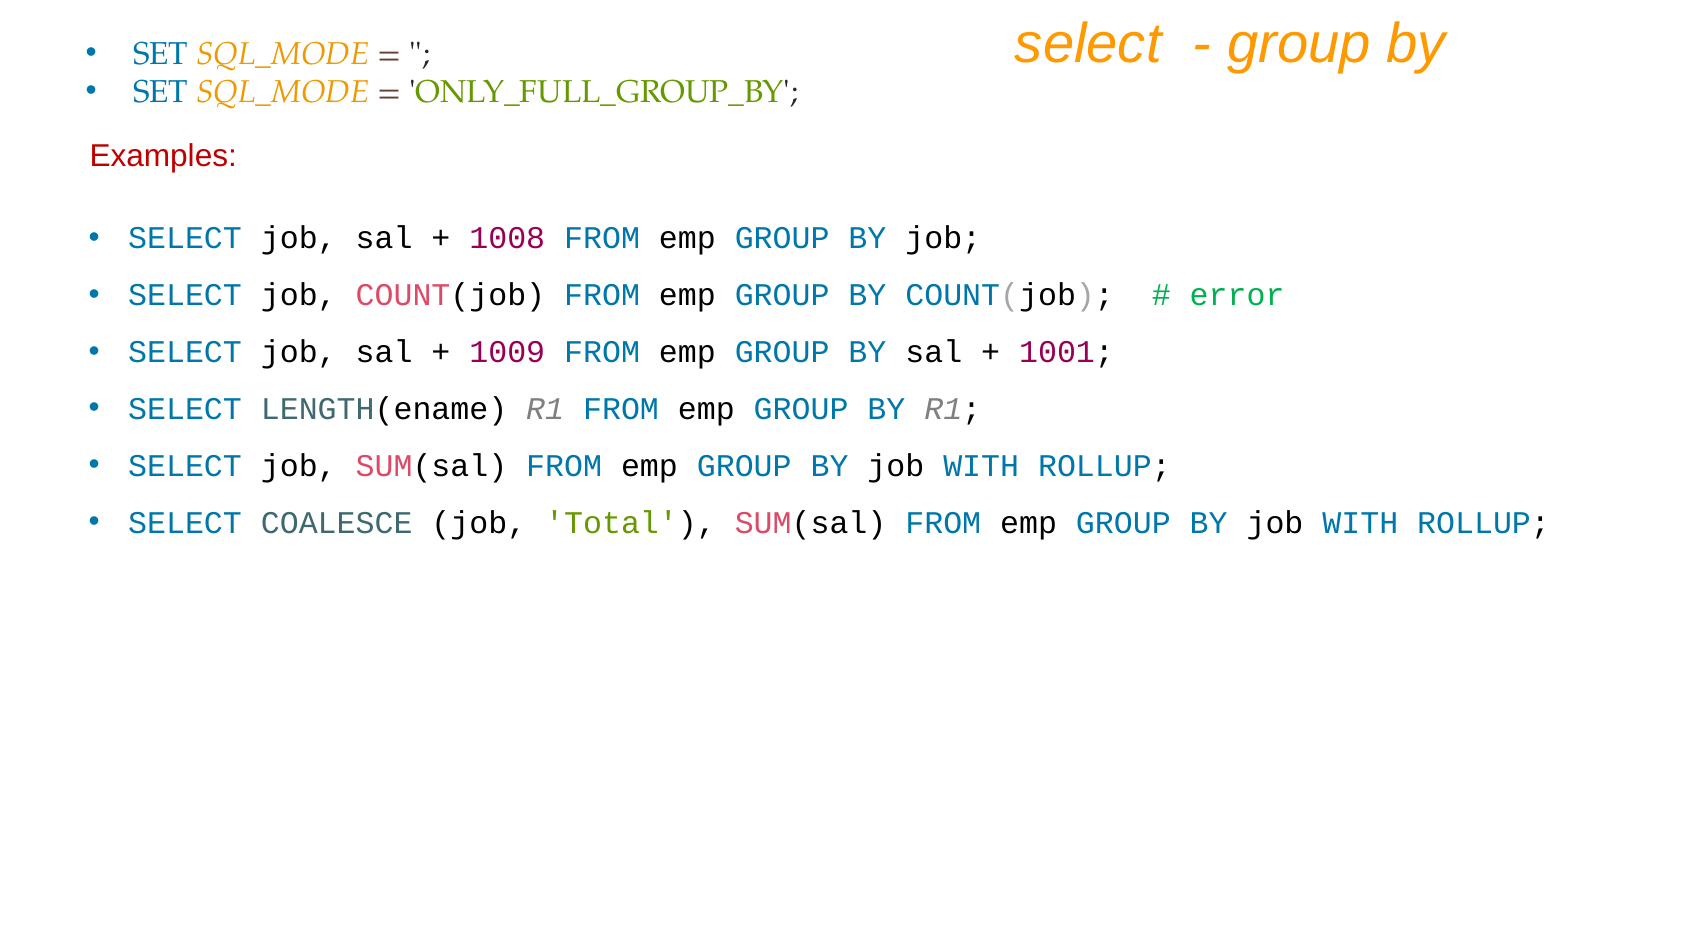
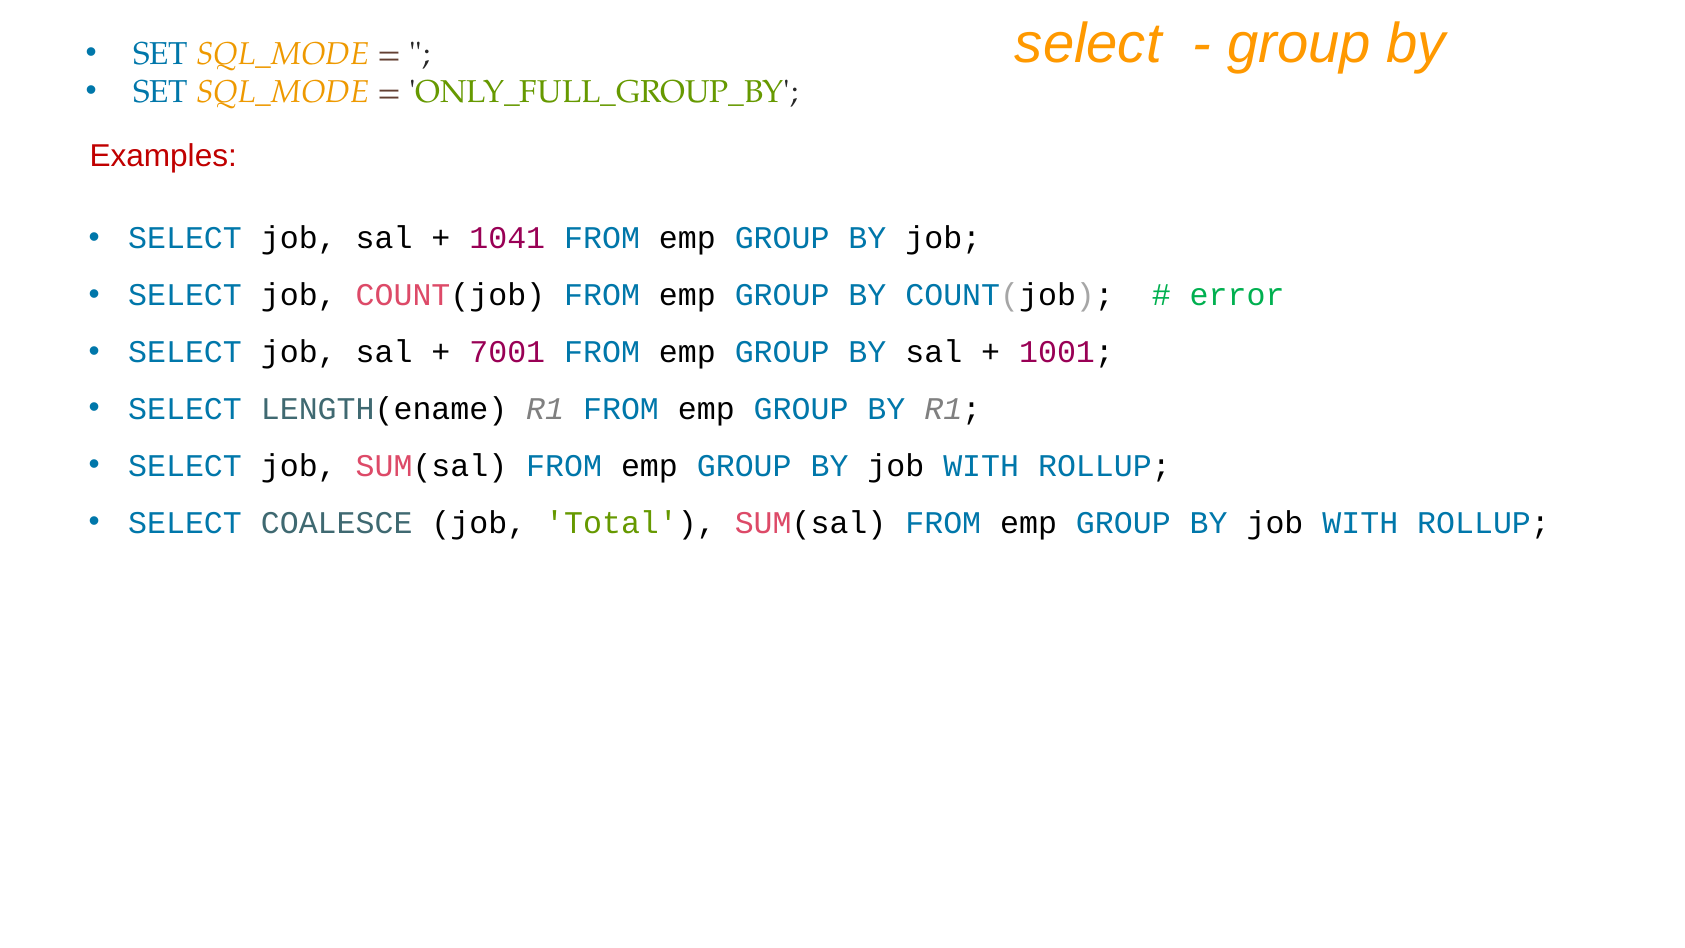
1008: 1008 -> 1041 (507, 238)
1009: 1009 -> 7001 (507, 352)
